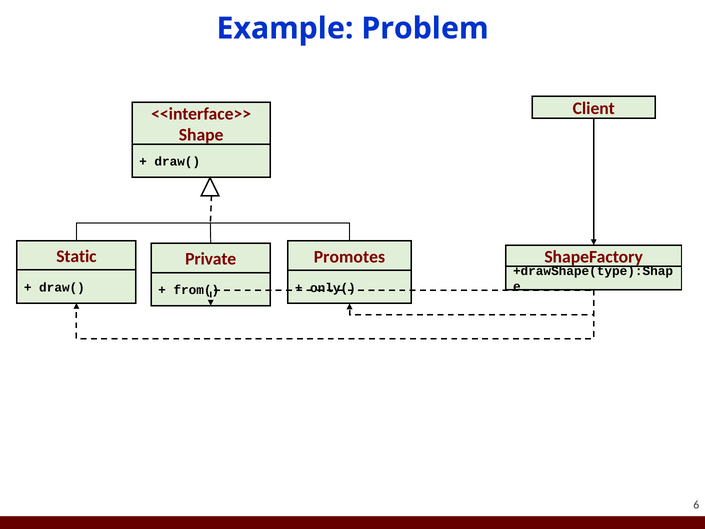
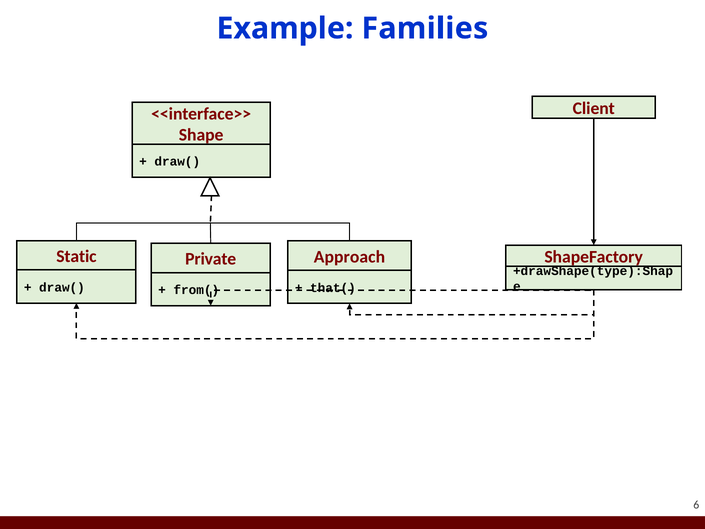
Problem: Problem -> Families (425, 28)
Promotes: Promotes -> Approach (349, 257)
only(: only( -> that( (333, 288)
